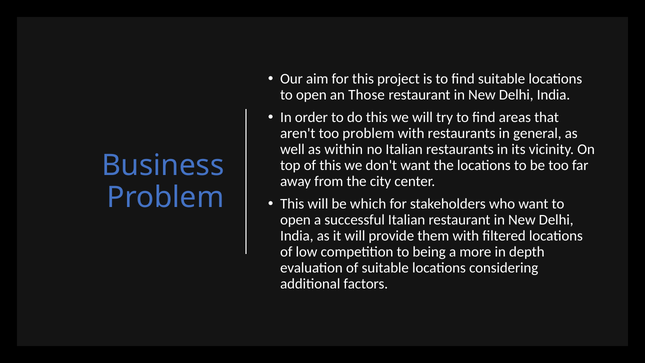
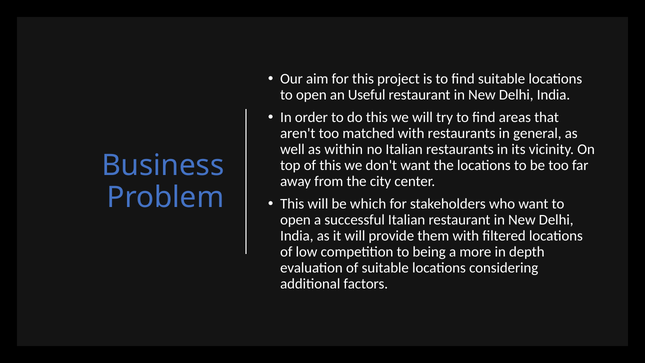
Those: Those -> Useful (367, 95)
too problem: problem -> matched (369, 133)
